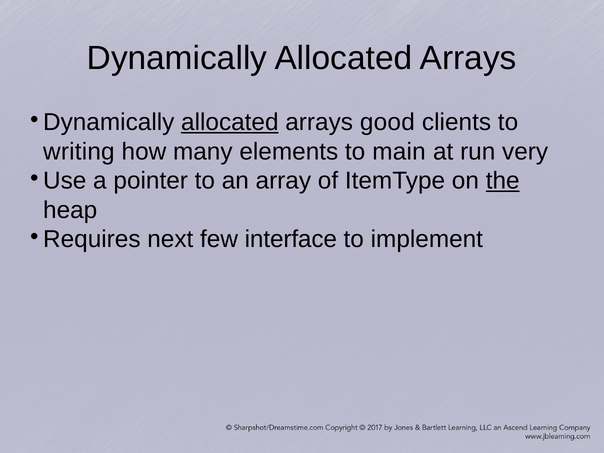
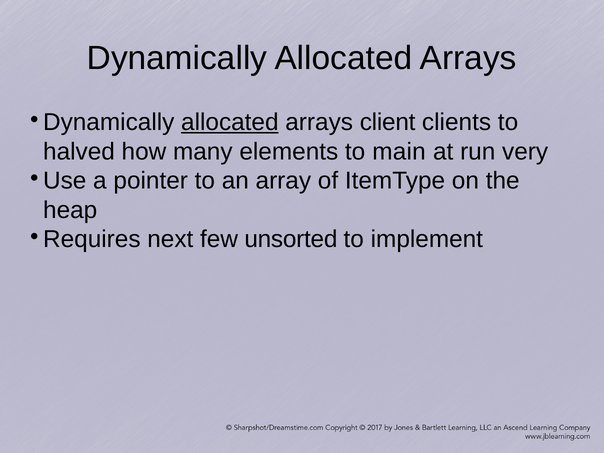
good: good -> client (388, 122)
writing: writing -> halved (79, 152)
the underline: present -> none (503, 181)
interface: interface -> unsorted (291, 239)
